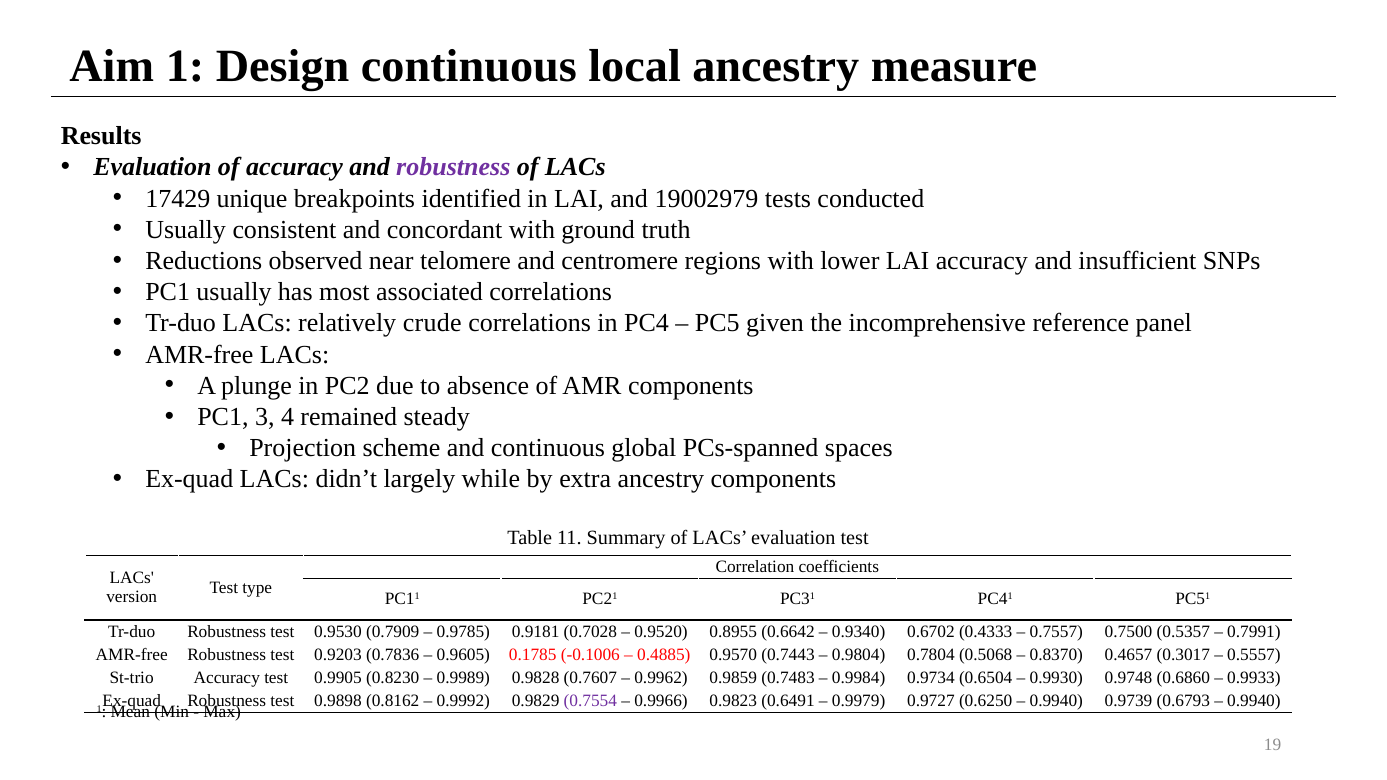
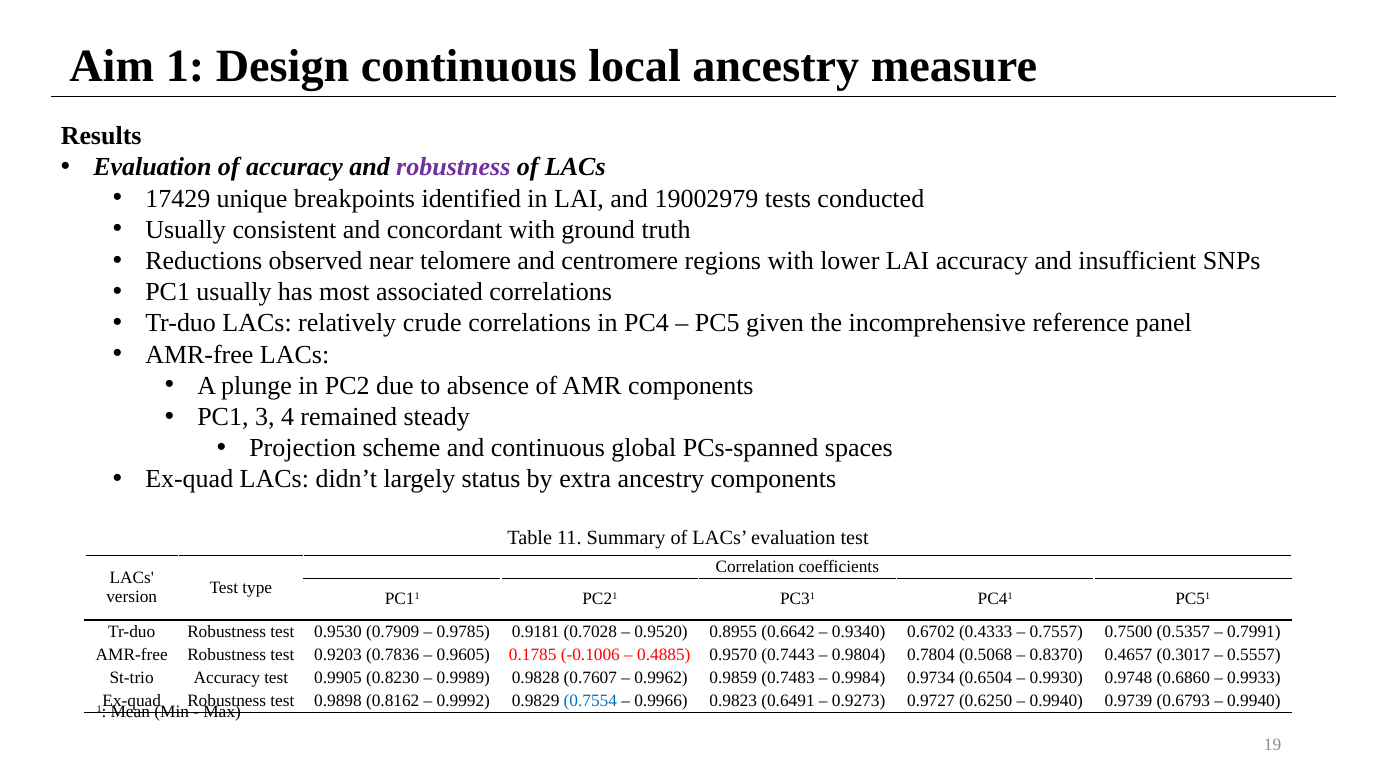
while: while -> status (491, 479)
0.7554 colour: purple -> blue (590, 701)
0.9979: 0.9979 -> 0.9273 (859, 701)
